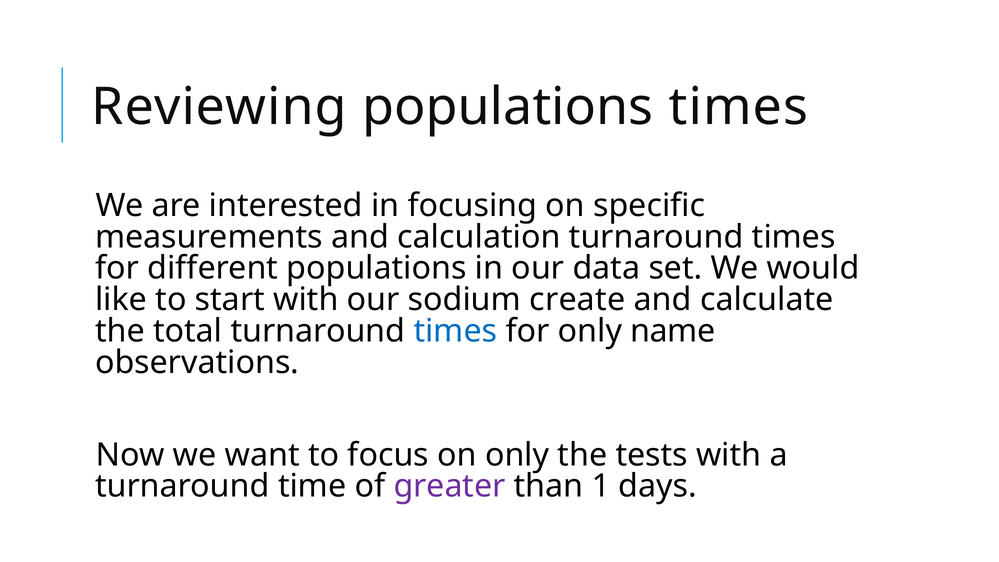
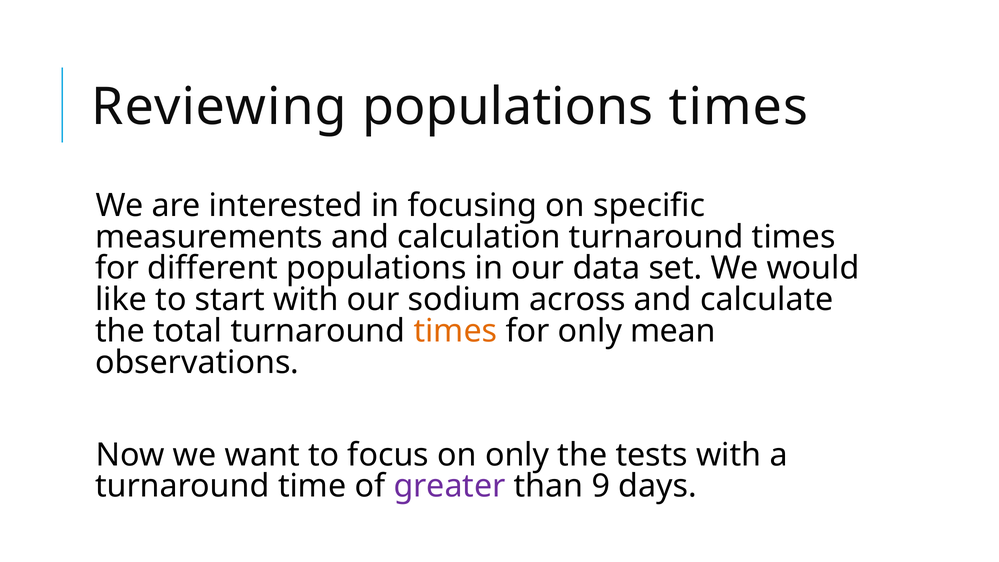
create: create -> across (578, 300)
times colour: blue -> orange (455, 331)
name: name -> mean (673, 331)
1: 1 -> 9 (601, 486)
